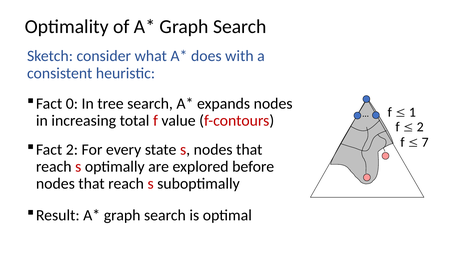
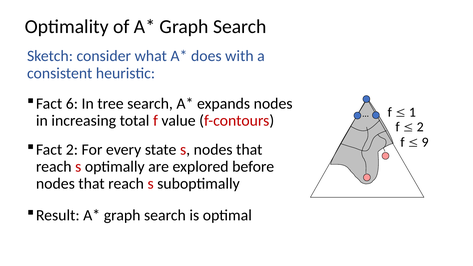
0: 0 -> 6 (72, 104)
7: 7 -> 9 (425, 142)
